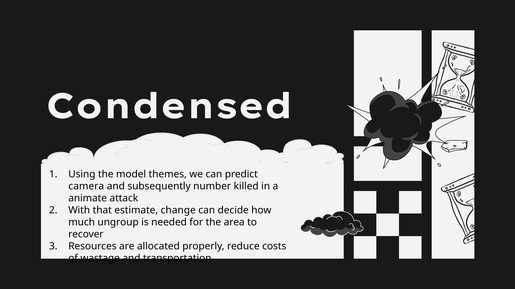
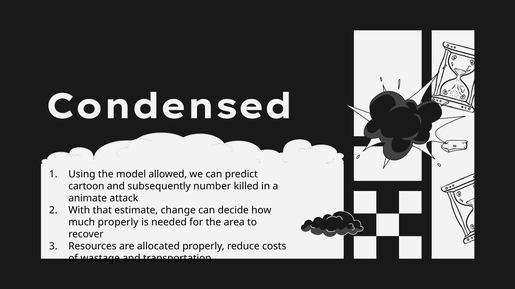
themes: themes -> allowed (168, 175)
camera: camera -> cartoon (86, 187)
much ungroup: ungroup -> properly (118, 223)
